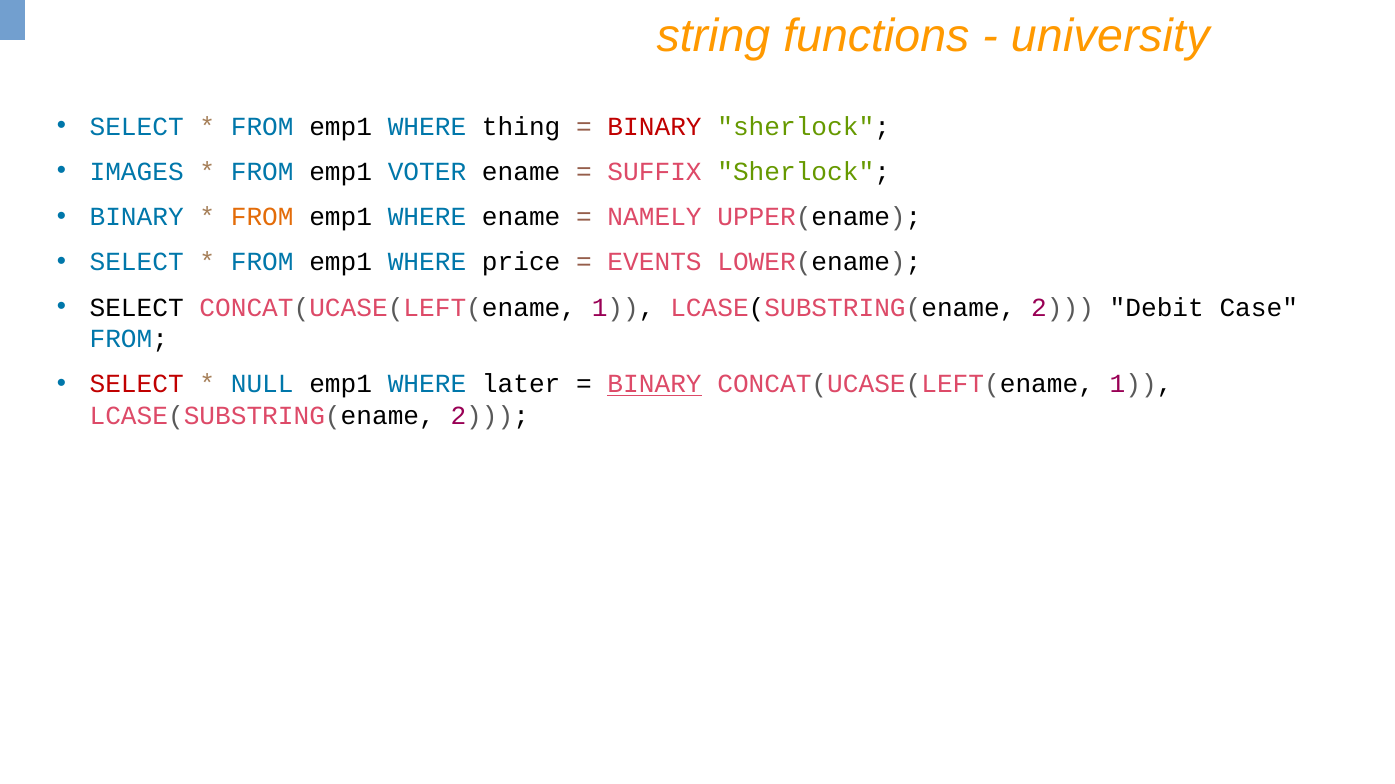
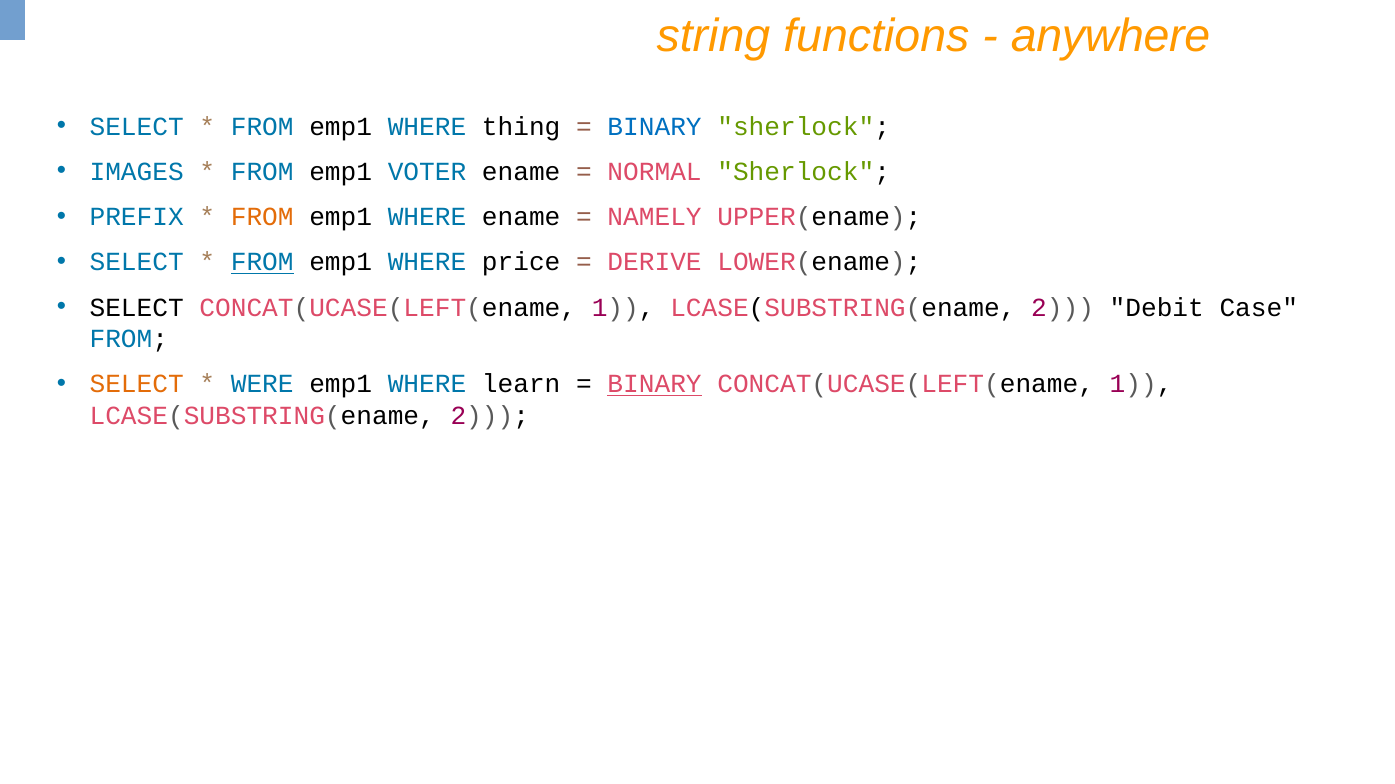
university: university -> anywhere (1111, 36)
BINARY colour: red -> blue (655, 127)
SUFFIX: SUFFIX -> NORMAL (655, 172)
BINARY: BINARY -> PREFIX (137, 217)
FROM underline: none -> present (262, 263)
EVENTS: EVENTS -> DERIVE (655, 263)
SELECT colour: red -> orange (137, 385)
NULL: NULL -> WERE (262, 385)
later: later -> learn (521, 385)
